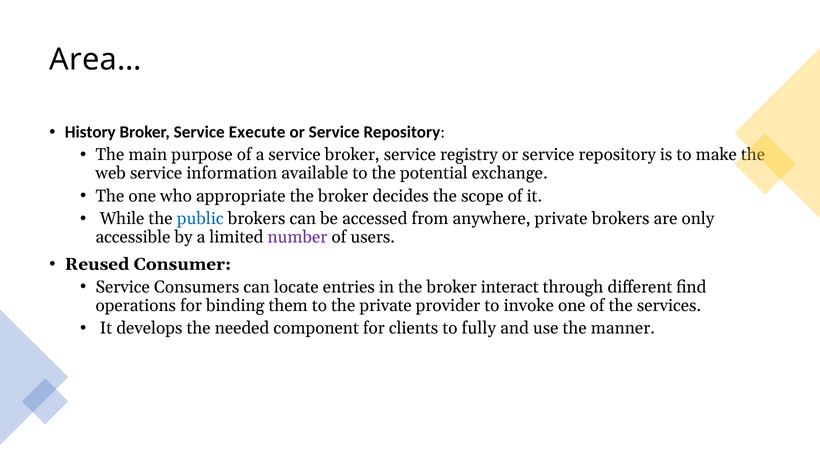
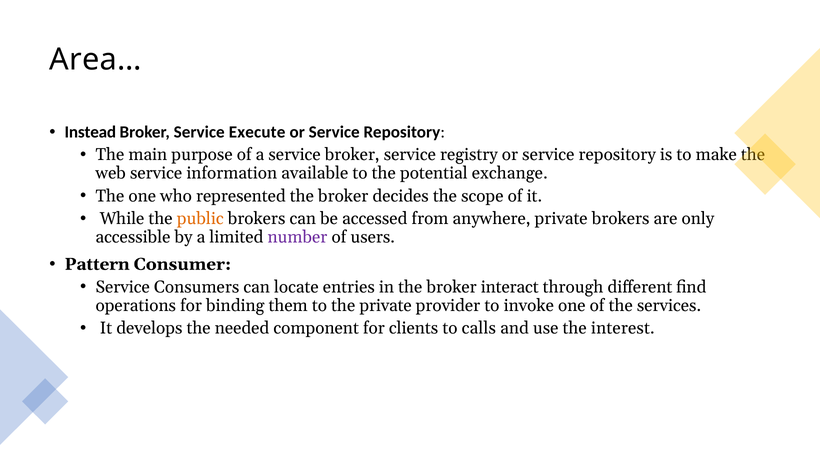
History: History -> Instead (90, 132)
appropriate: appropriate -> represented (241, 196)
public colour: blue -> orange (200, 219)
Reused: Reused -> Pattern (97, 264)
fully: fully -> calls (479, 328)
manner: manner -> interest (623, 328)
